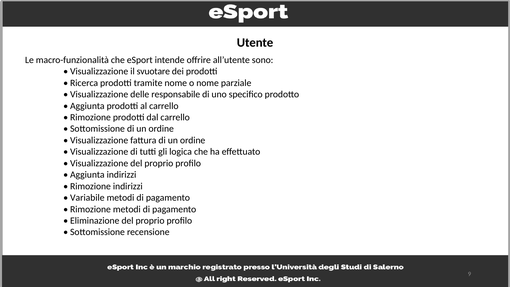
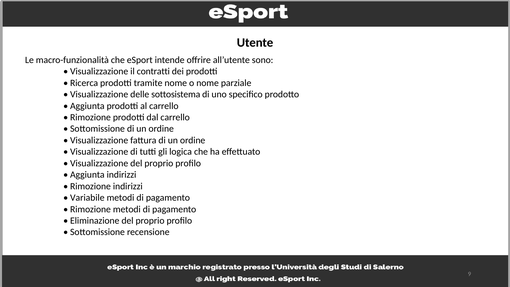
svuotare: svuotare -> contratti (153, 71)
responsabile: responsabile -> sottosistema (176, 94)
